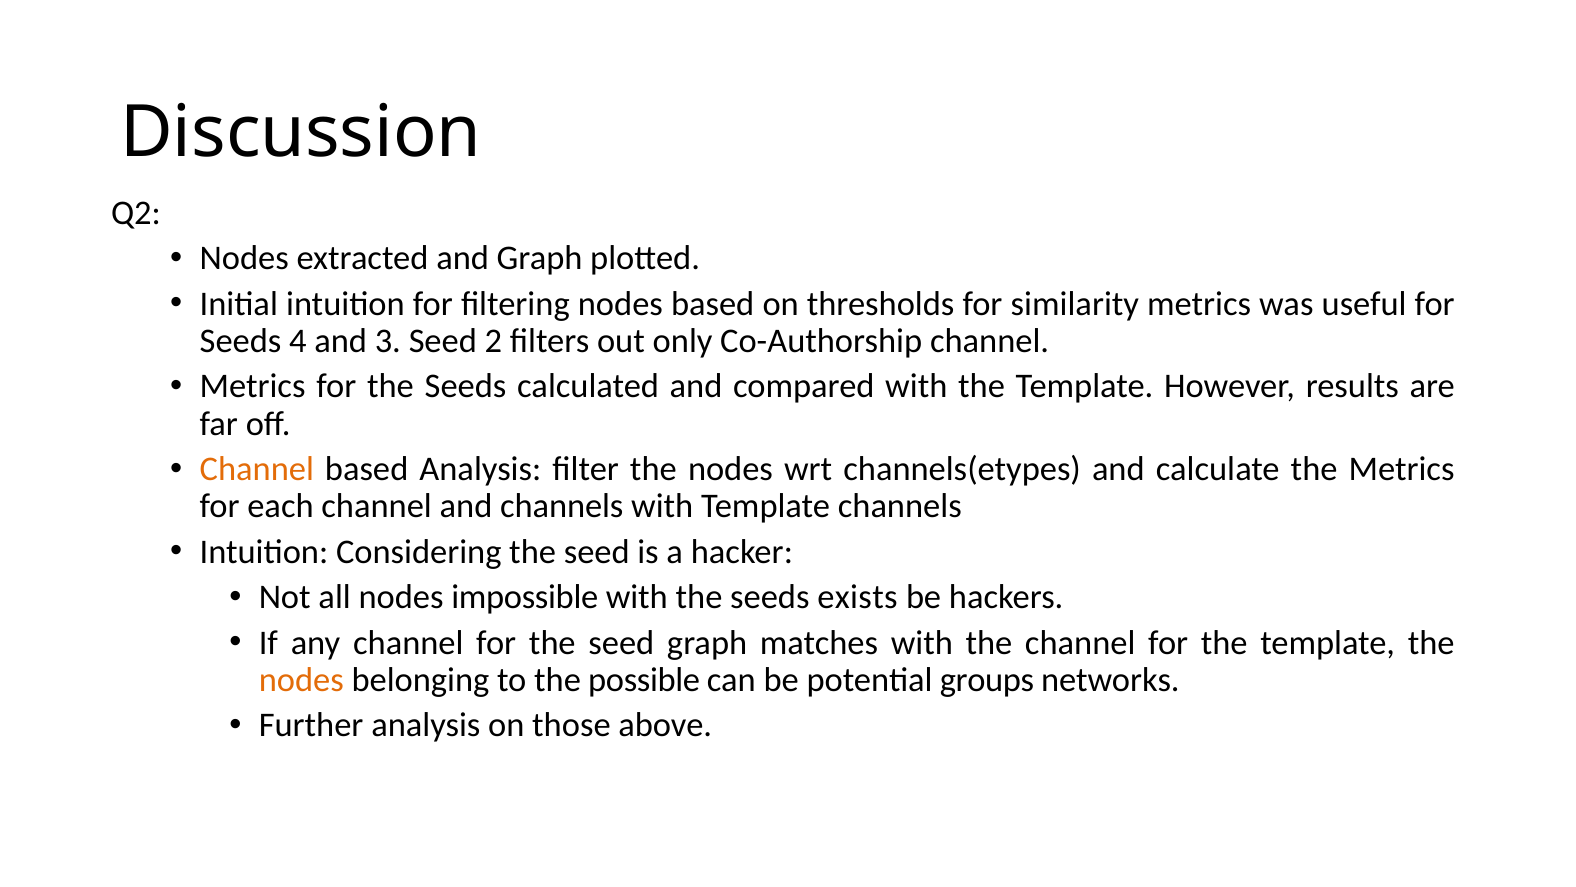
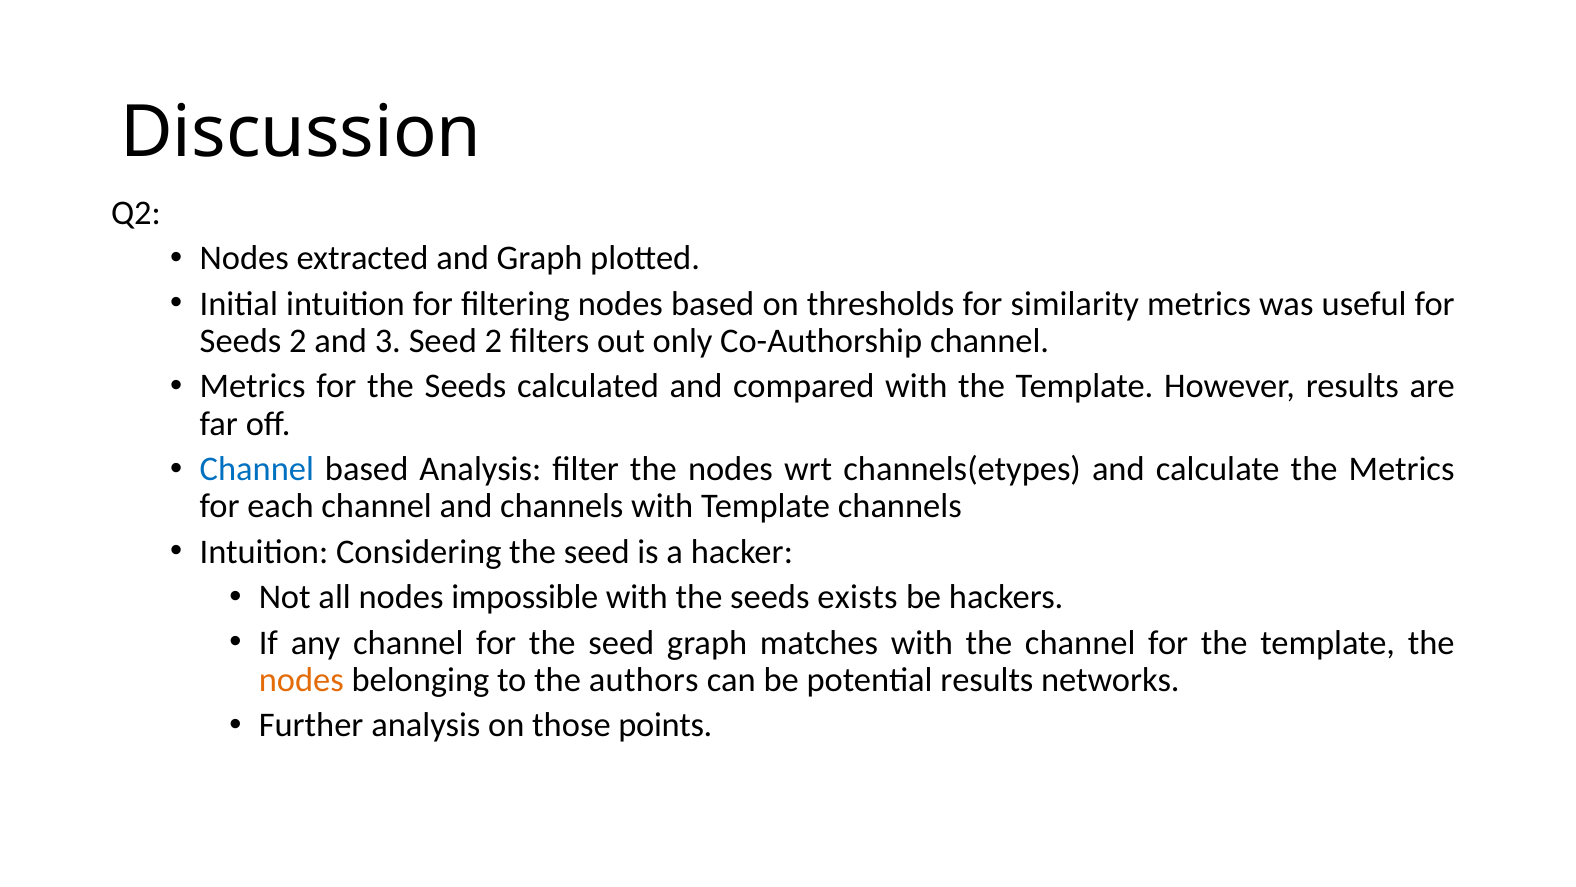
Seeds 4: 4 -> 2 (298, 341)
Channel colour: orange -> blue (257, 469)
possible: possible -> authors (644, 680)
potential groups: groups -> results (987, 680)
above: above -> points (665, 725)
